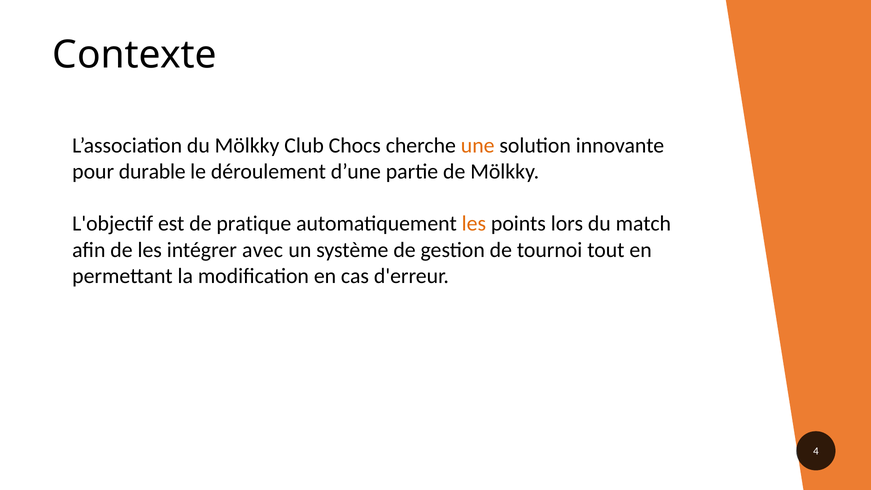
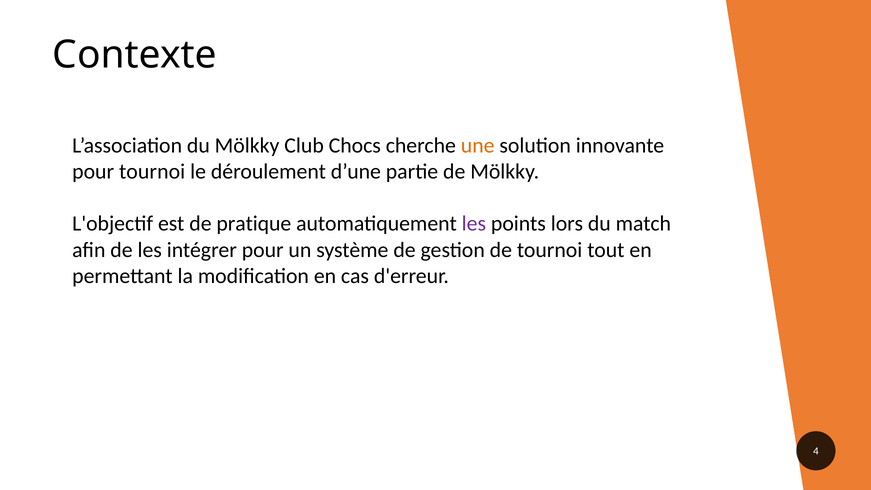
pour durable: durable -> tournoi (152, 171)
les colour: orange -> purple (474, 224)
intégrer avec: avec -> pour (263, 250)
